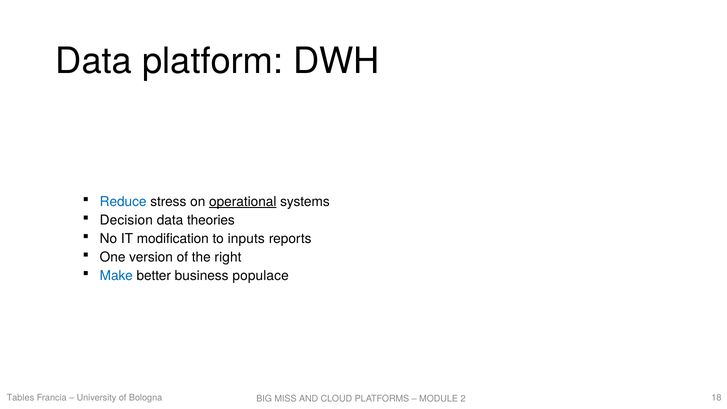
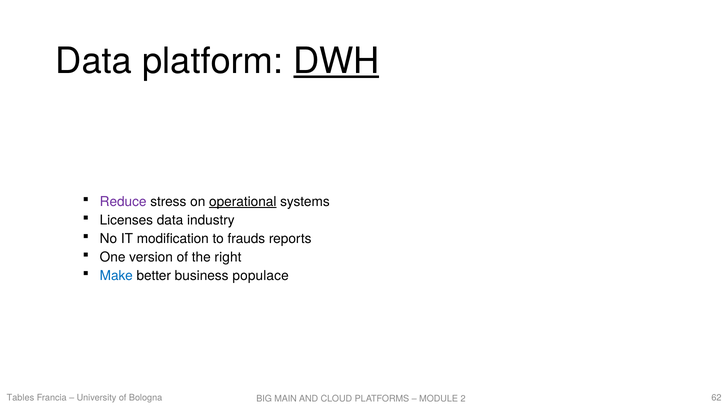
DWH underline: none -> present (336, 61)
Reduce colour: blue -> purple (123, 201)
Decision: Decision -> Licenses (126, 220)
theories: theories -> industry (211, 220)
inputs: inputs -> frauds (246, 239)
18: 18 -> 62 (716, 398)
MISS: MISS -> MAIN (286, 399)
